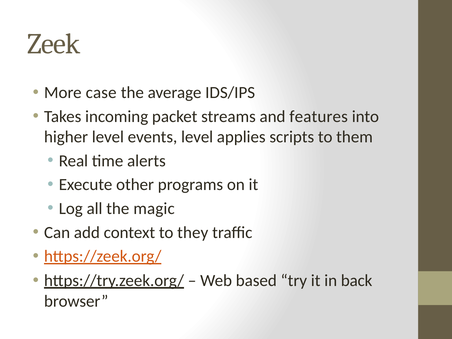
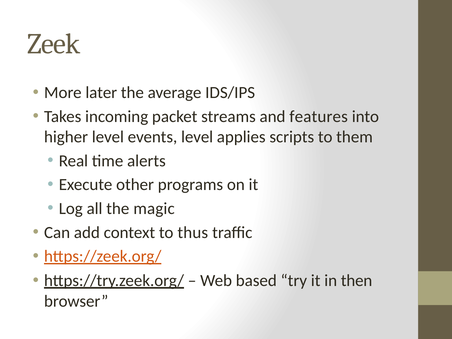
case: case -> later (101, 93)
they: they -> thus (193, 232)
back: back -> then (357, 281)
